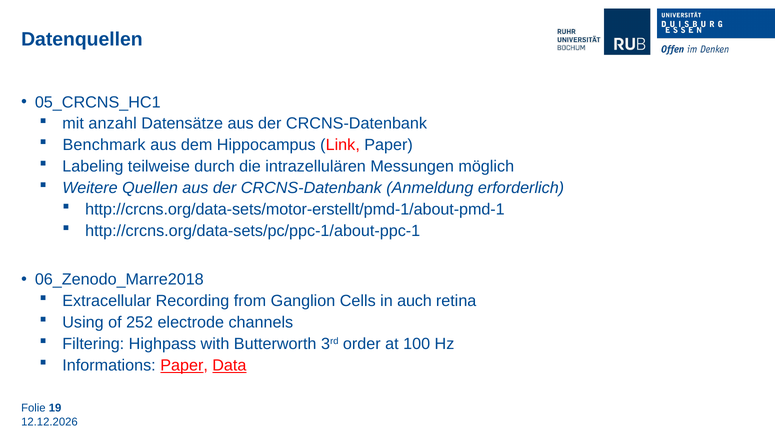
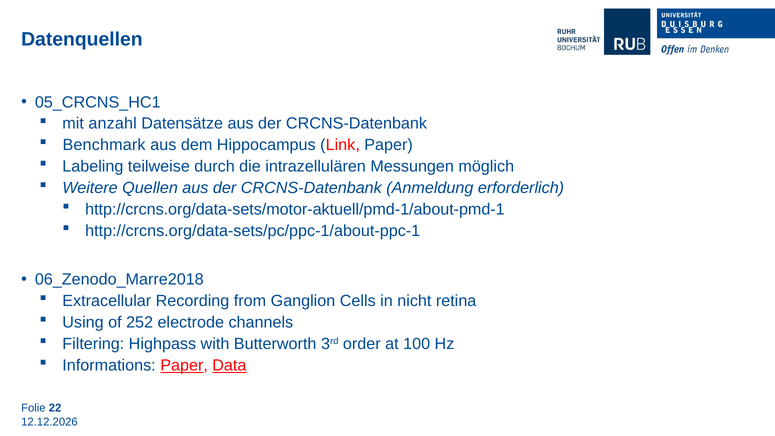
http://crcns.org/data-sets/motor-erstellt/pmd-1/about-pmd-1: http://crcns.org/data-sets/motor-erstellt/pmd-1/about-pmd-1 -> http://crcns.org/data-sets/motor-aktuell/pmd-1/about-pmd-1 (295, 209)
auch: auch -> nicht (414, 301)
19: 19 -> 22 (55, 408)
